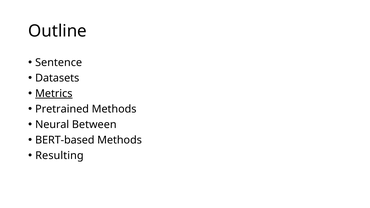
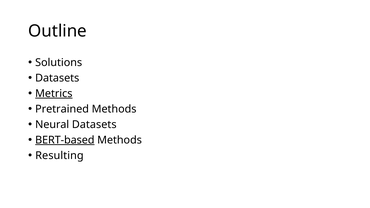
Sentence: Sentence -> Solutions (59, 63)
Neural Between: Between -> Datasets (94, 125)
BERT-based underline: none -> present (65, 140)
